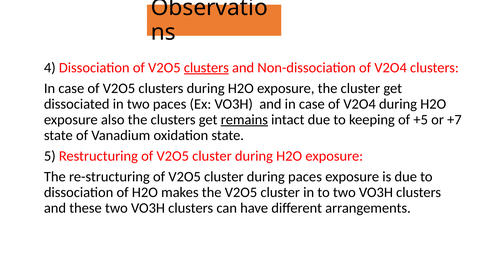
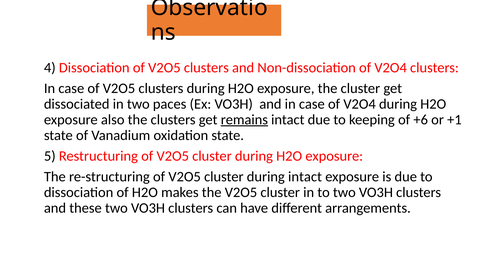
clusters underline: present -> none (206, 68)
+5: +5 -> +6 (421, 120)
+7: +7 -> +1 (454, 120)
during paces: paces -> intact (305, 177)
